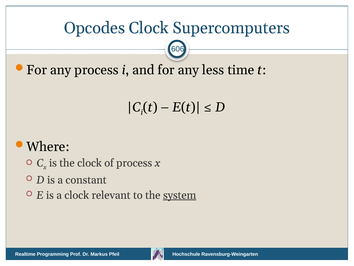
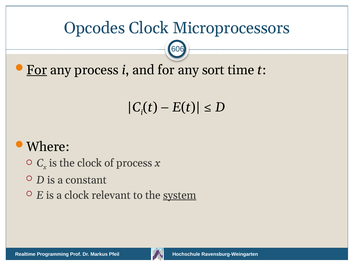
Supercomputers: Supercomputers -> Microprocessors (231, 28)
For underline: none -> present (37, 70)
less: less -> sort (213, 70)
